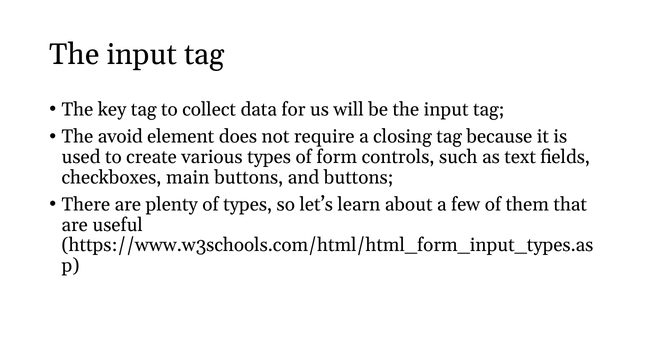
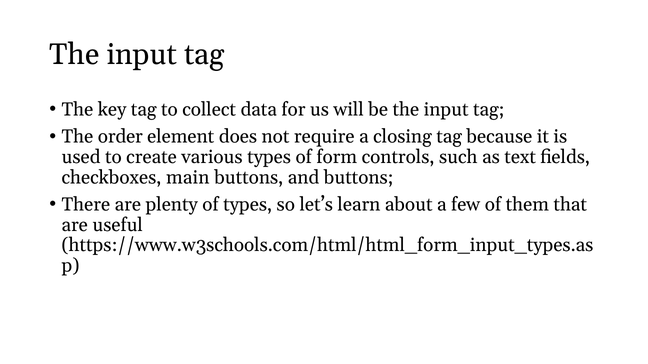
avoid: avoid -> order (120, 137)
